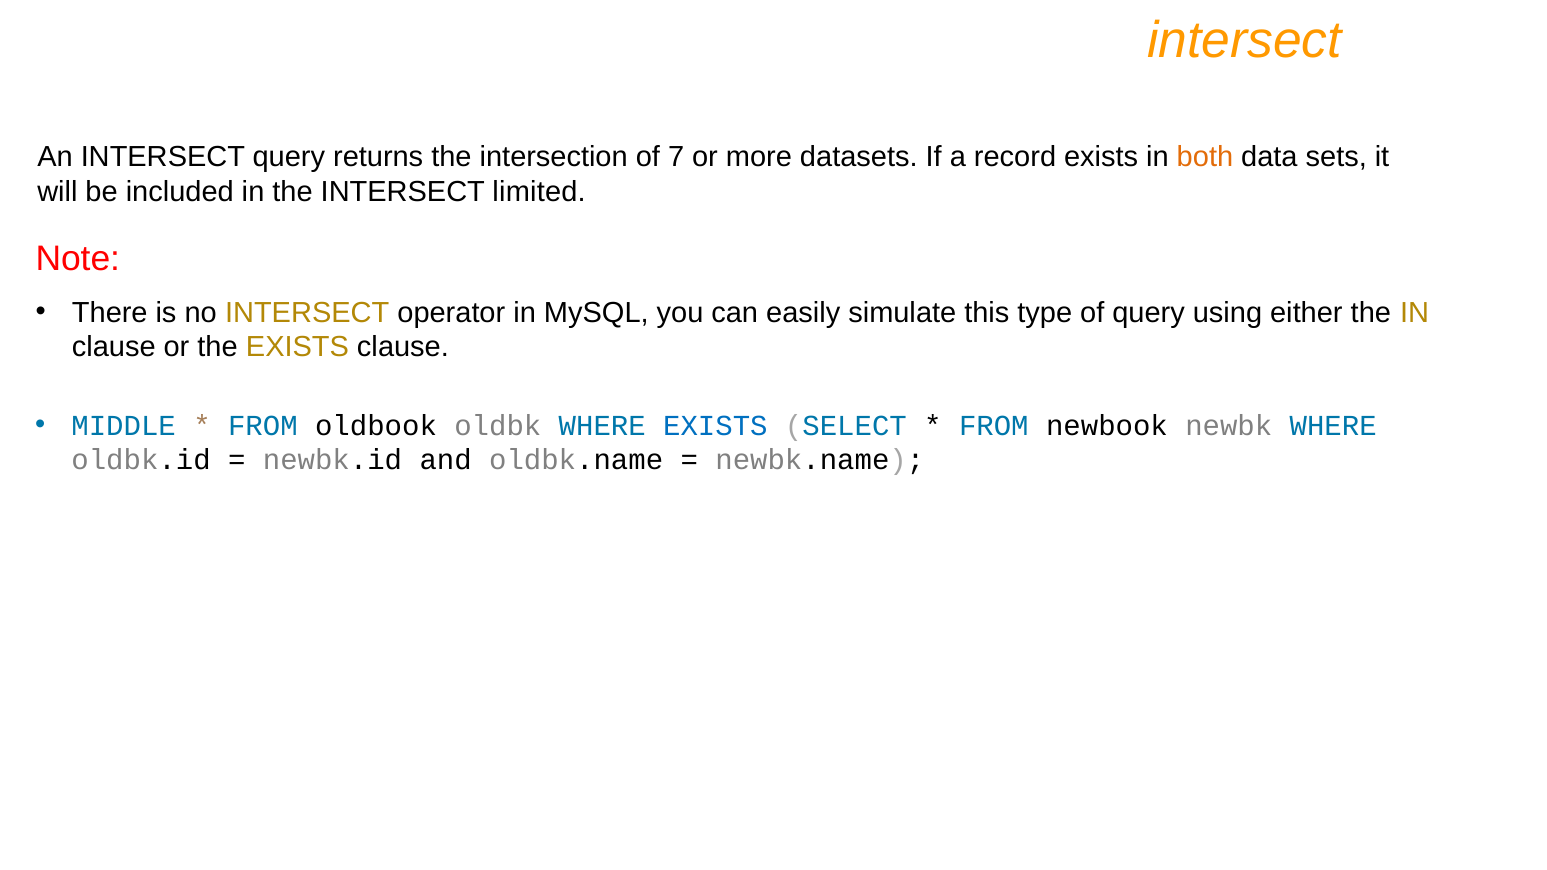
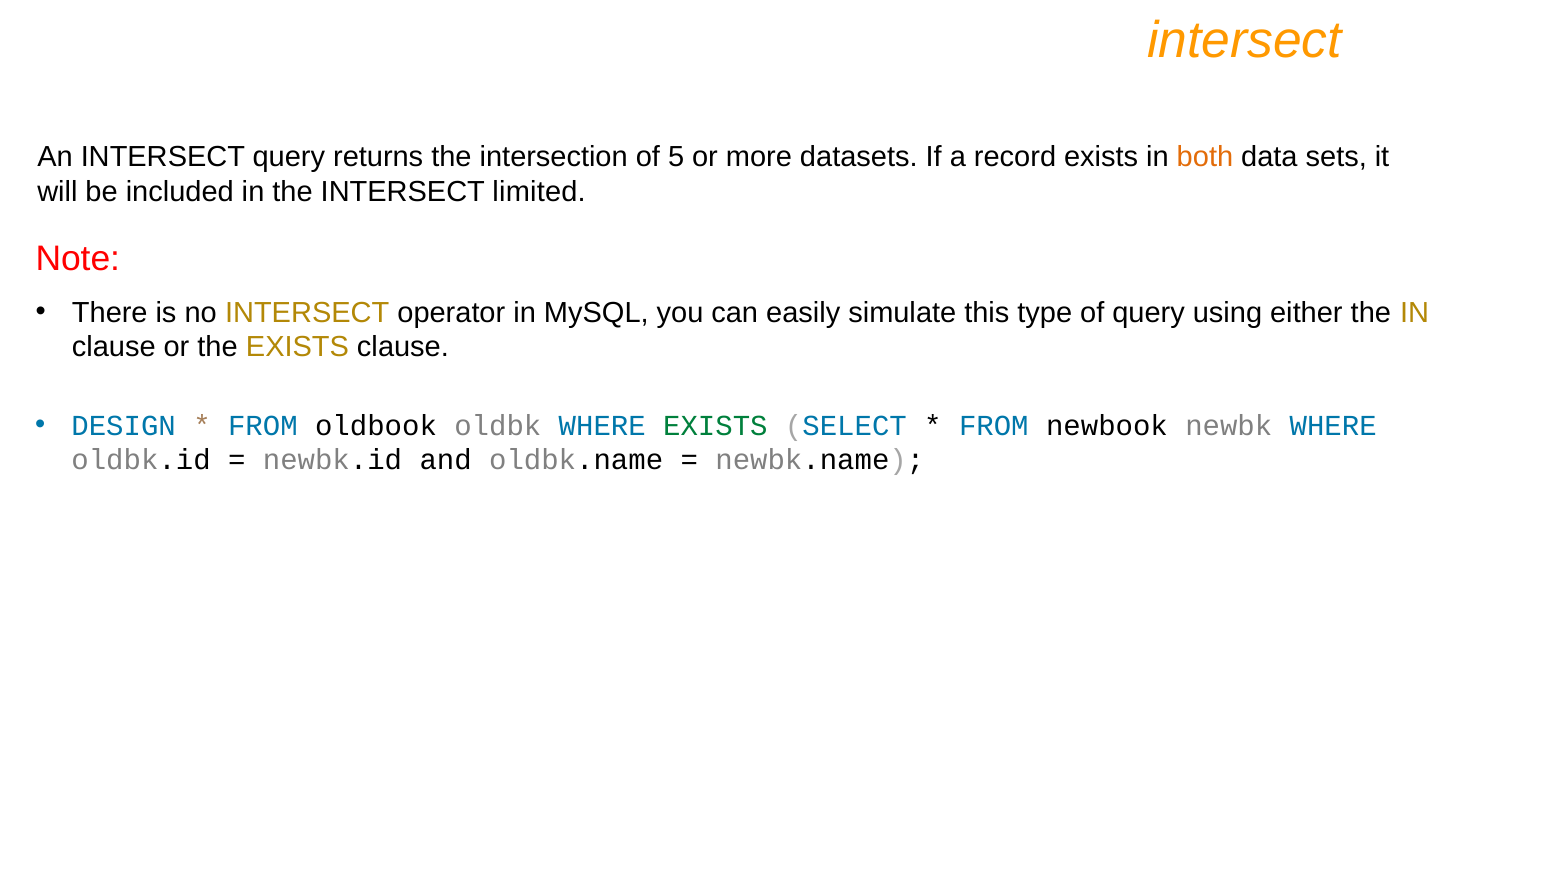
7: 7 -> 5 (676, 157)
MIDDLE: MIDDLE -> DESIGN (124, 426)
EXISTS colour: blue -> green (715, 426)
